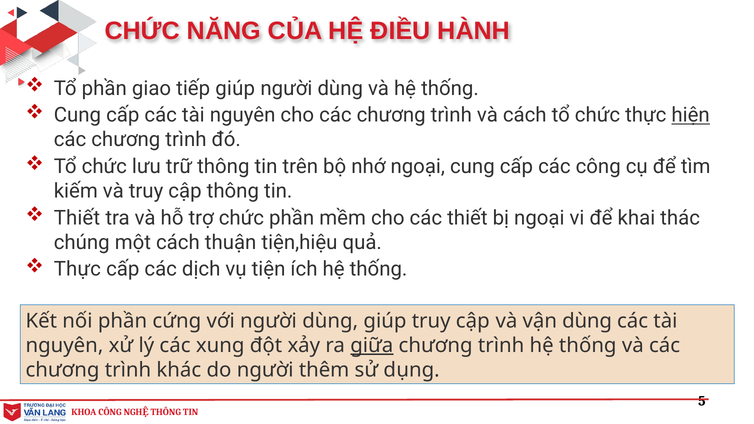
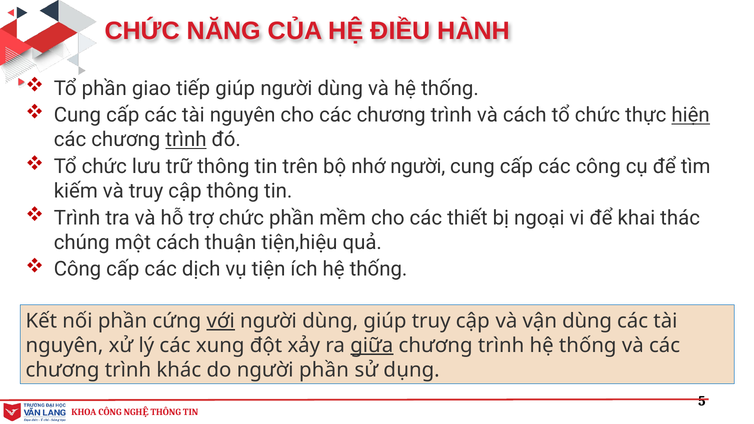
trình underline: none -> present (186, 140)
nhớ ngoại: ngoại -> người (418, 167)
Thiết: Thiết -> Trình (77, 218)
Thực: Thực -> Công (77, 269)
với underline: none -> present (221, 321)
người thêm: thêm -> phần (324, 370)
